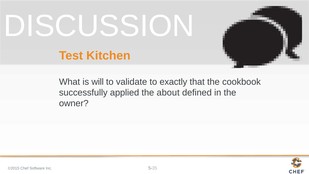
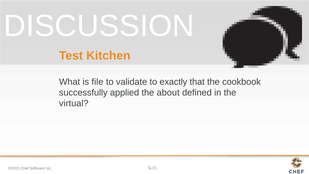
will: will -> file (97, 82)
owner: owner -> virtual (74, 103)
